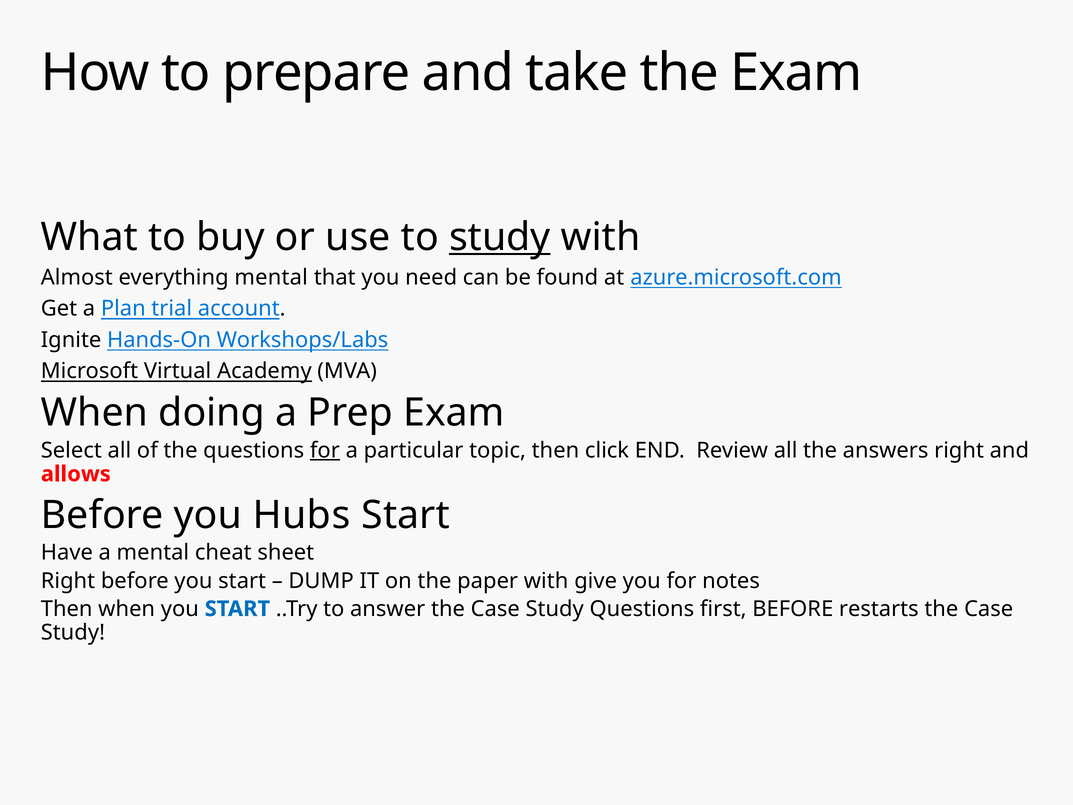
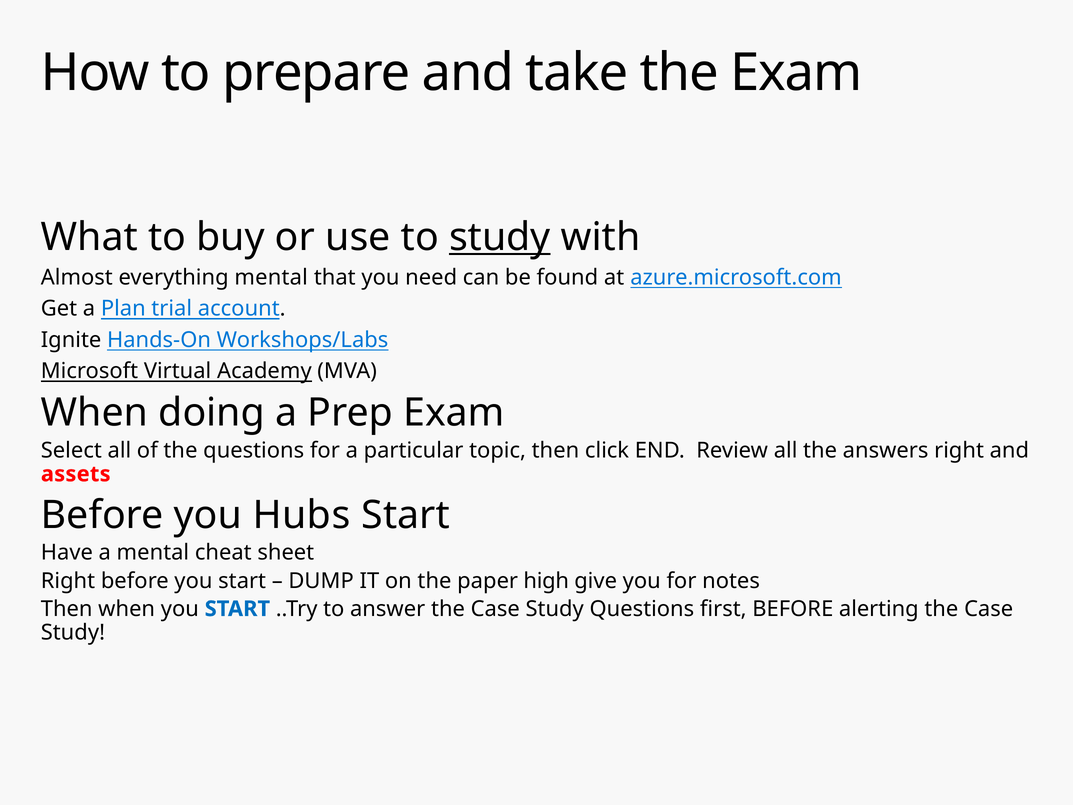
for underline: present -> none (325, 450)
allows: allows -> assets (76, 474)
paper with: with -> high (546, 581)
restarts: restarts -> alerting (879, 609)
